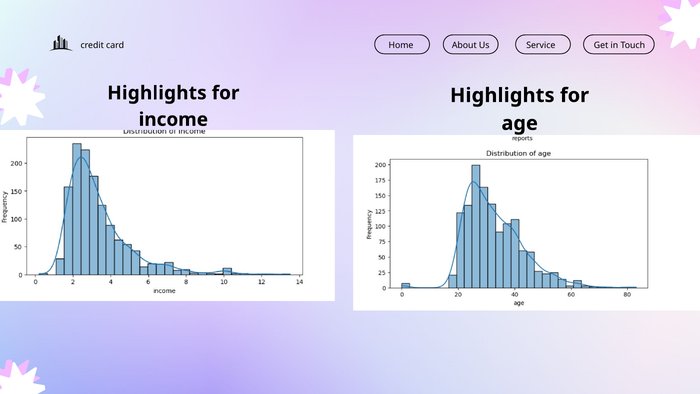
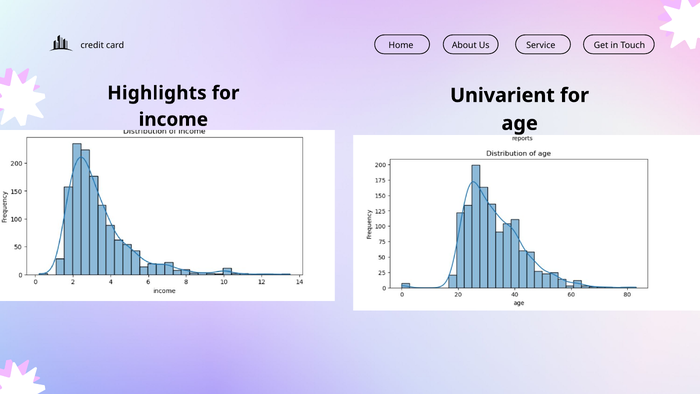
Highlights: Highlights -> Univarient (502, 95)
